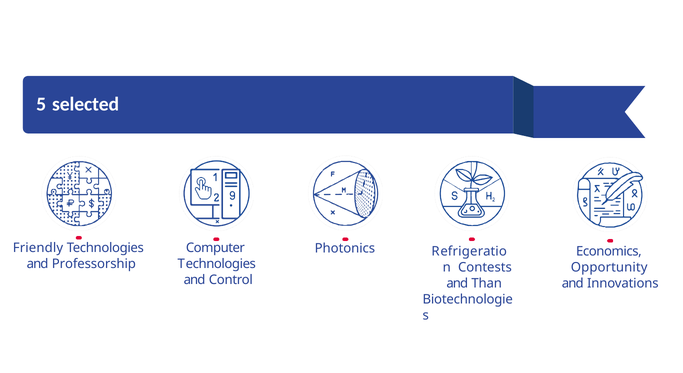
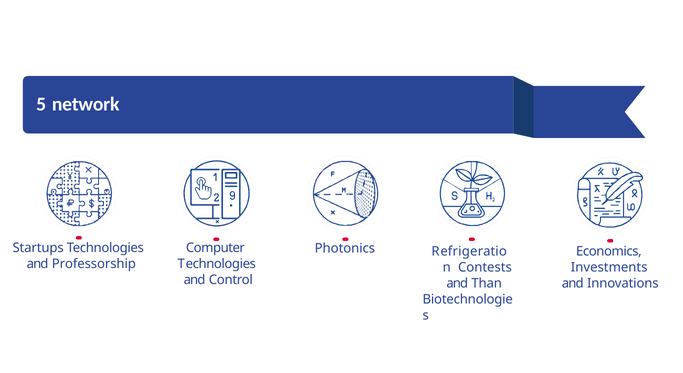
selected: selected -> network (86, 104)
Friendly: Friendly -> Startups (38, 248)
Opportunity: Opportunity -> Investments (609, 267)
